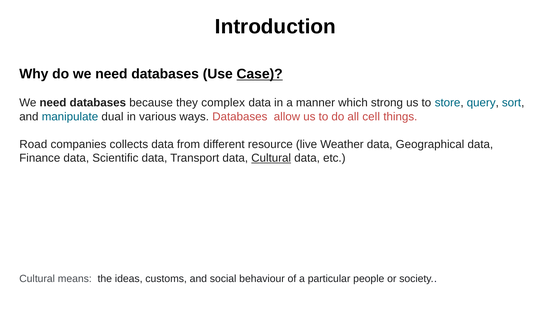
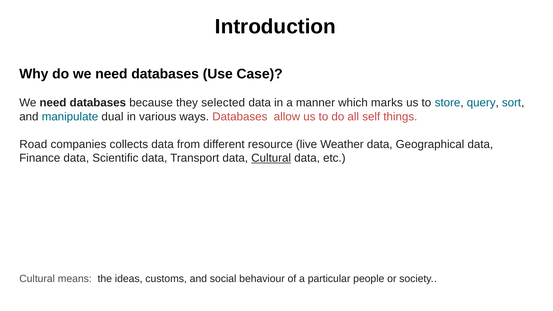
Case underline: present -> none (260, 74)
complex: complex -> selected (223, 103)
strong: strong -> marks (387, 103)
cell: cell -> self (371, 117)
